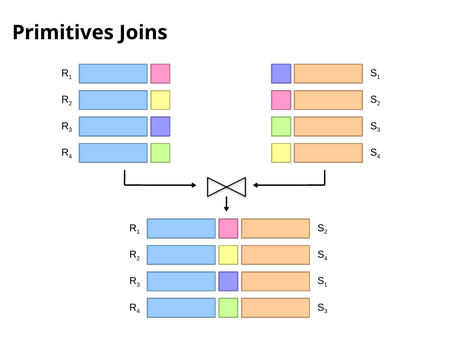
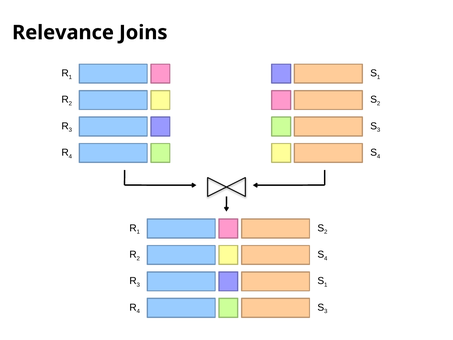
Primitives: Primitives -> Relevance (63, 33)
